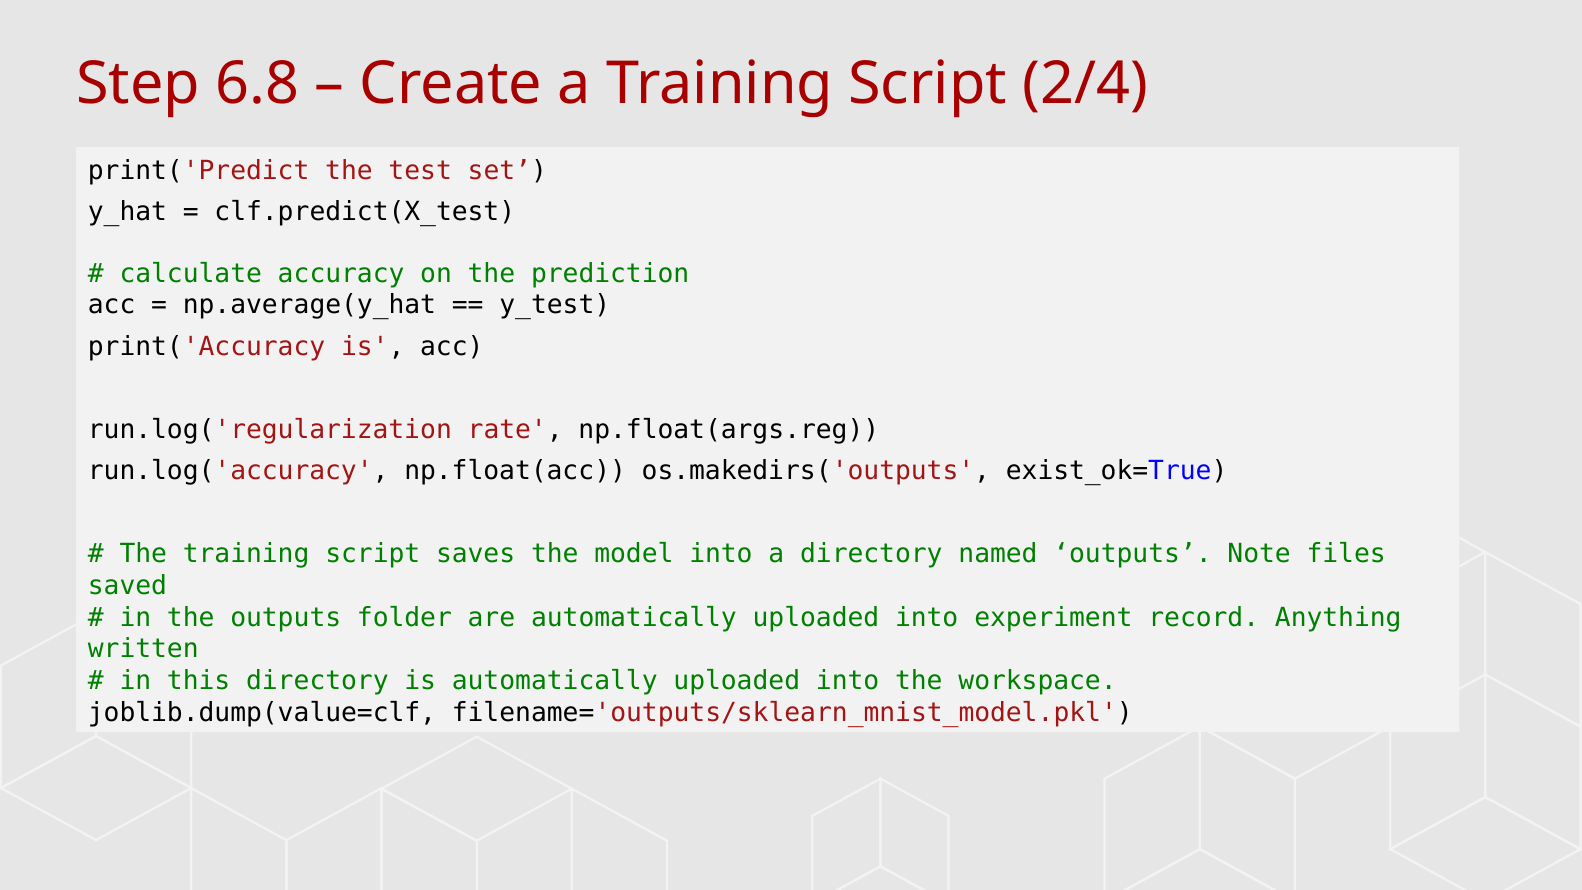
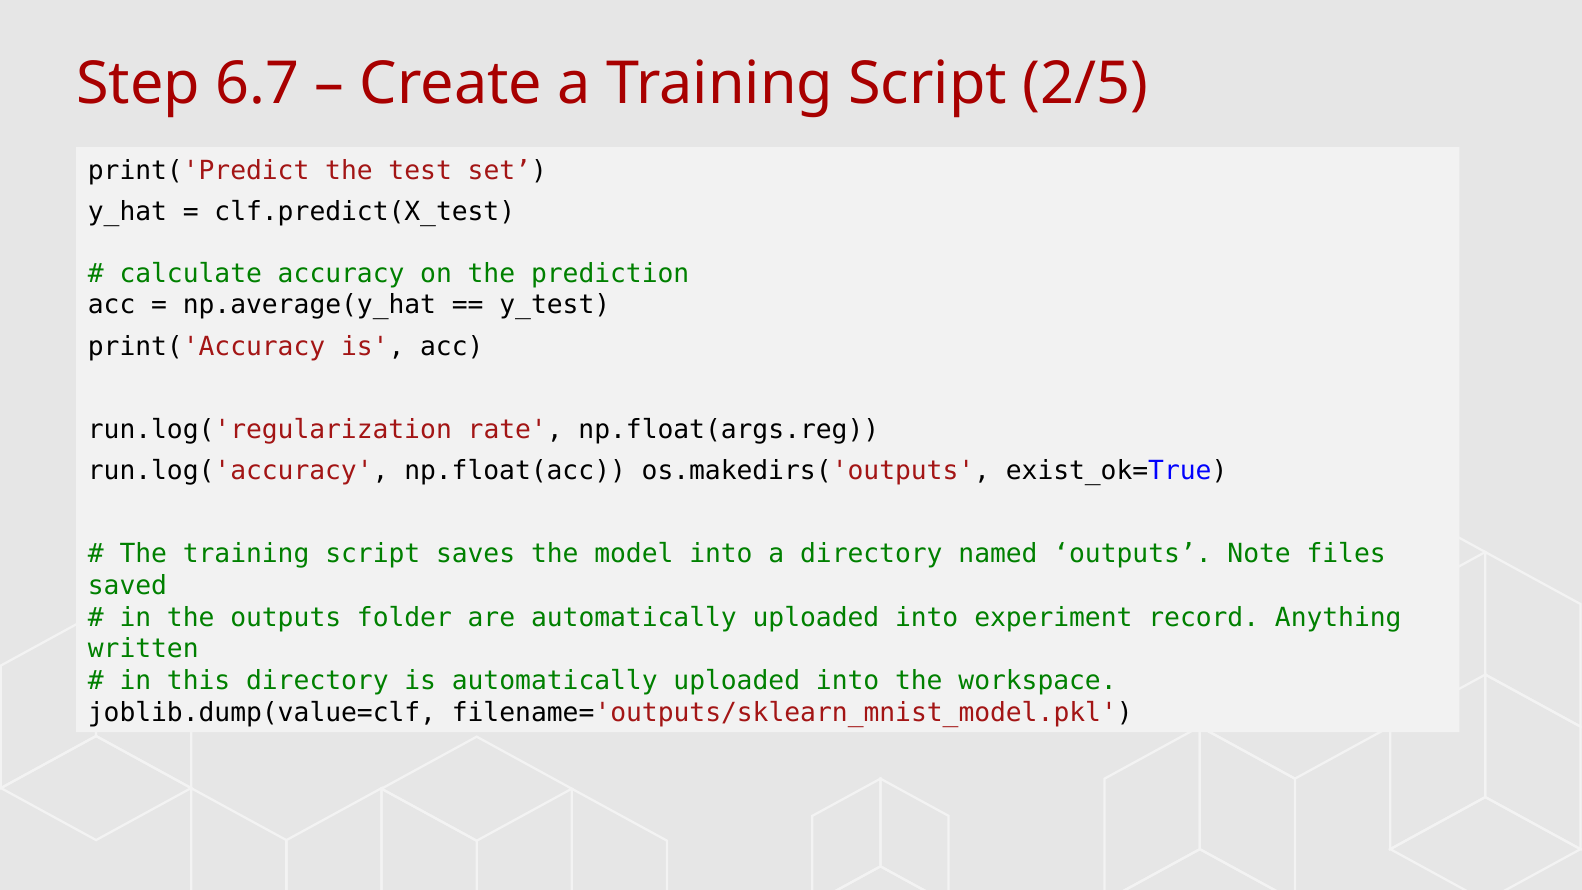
6.8: 6.8 -> 6.7 (257, 84)
2/4: 2/4 -> 2/5 (1085, 84)
